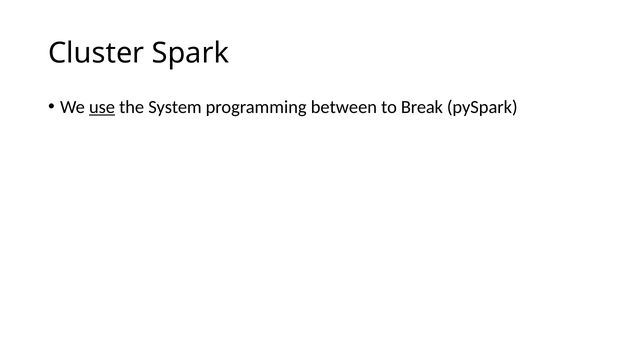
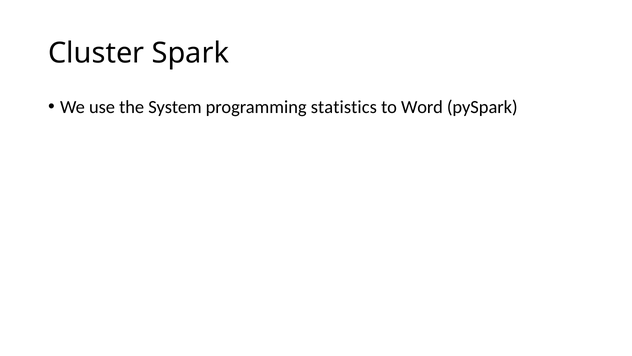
use underline: present -> none (102, 107)
between: between -> statistics (344, 107)
Break: Break -> Word (422, 107)
